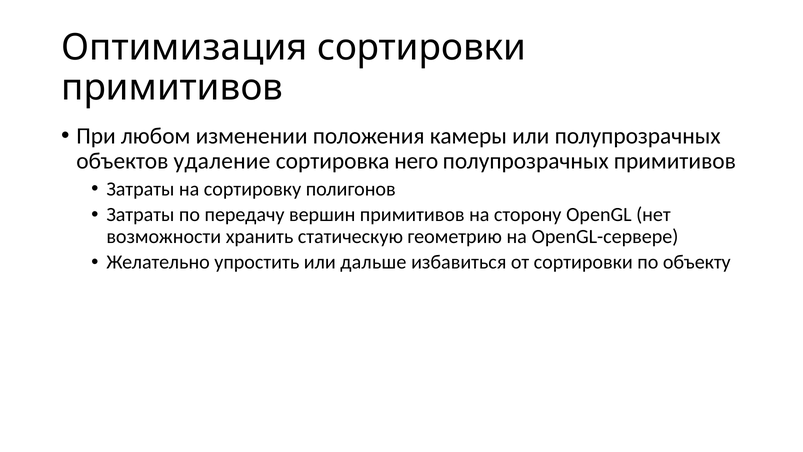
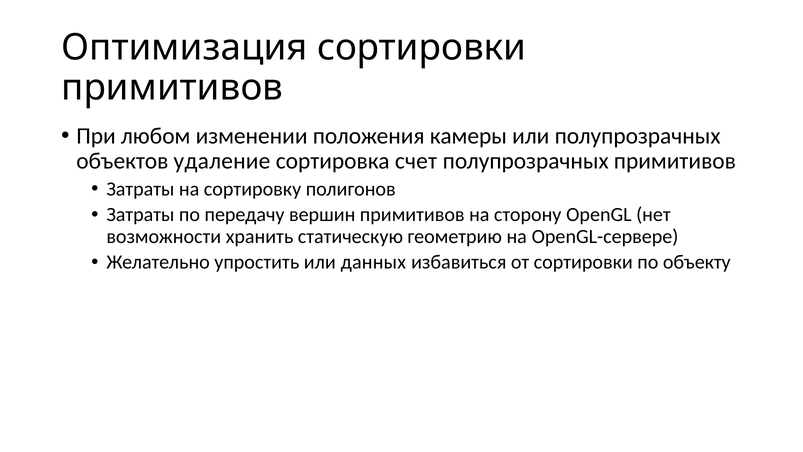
него: него -> счет (416, 161)
дальше: дальше -> данных (373, 262)
